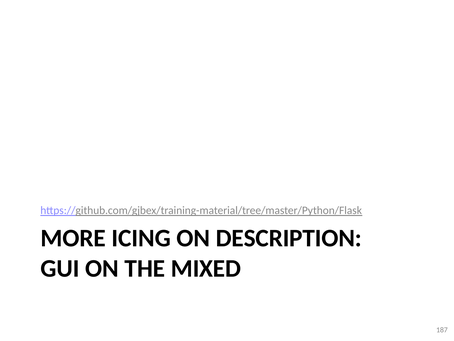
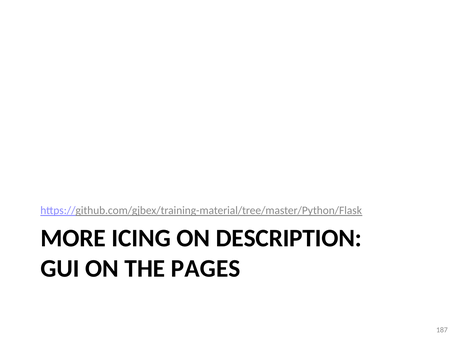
MIXED: MIXED -> PAGES (206, 268)
